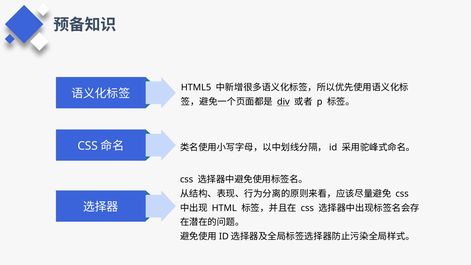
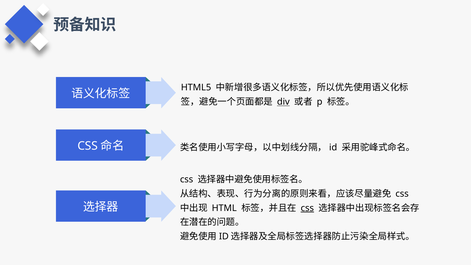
css underline: none -> present (307, 208)
